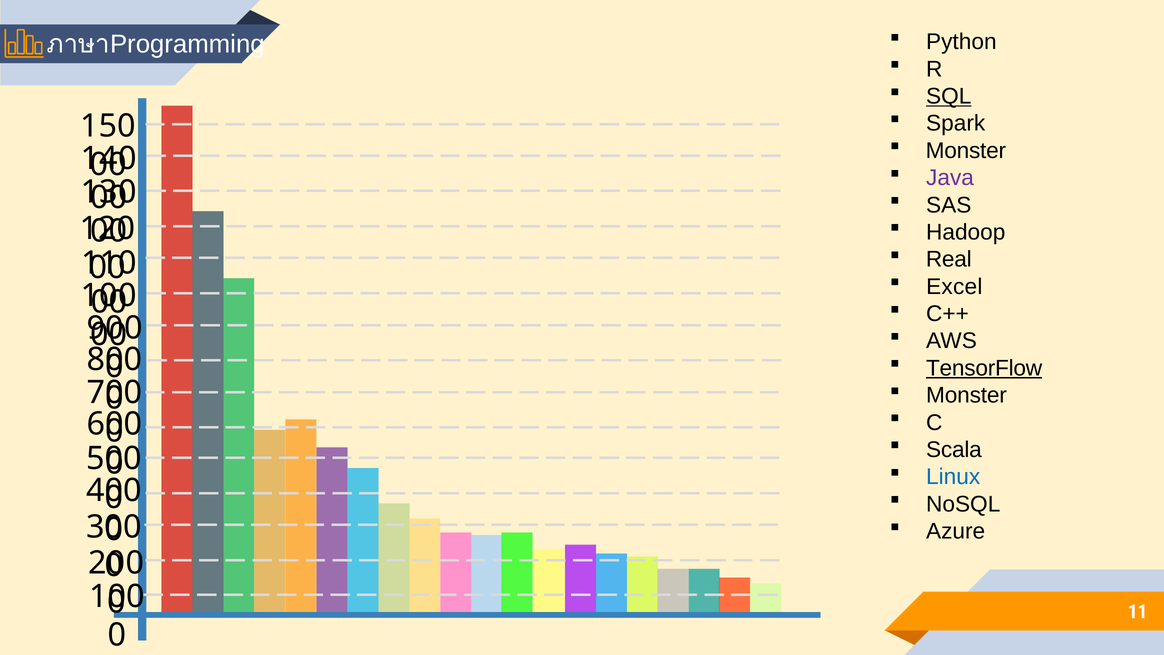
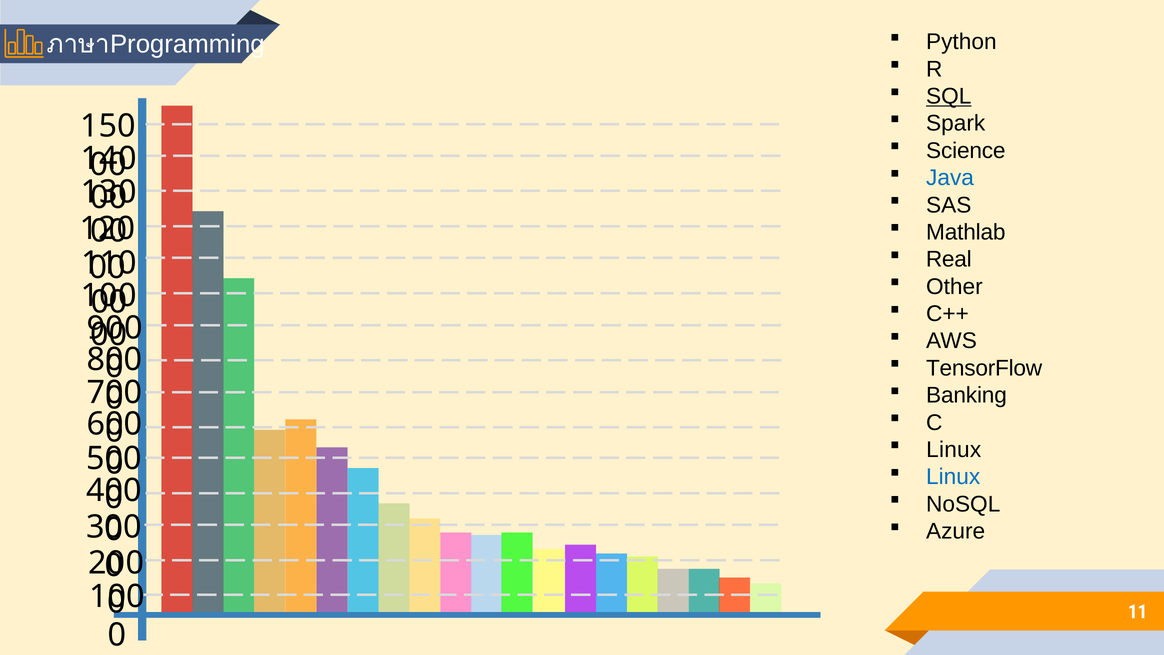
Monster: Monster -> Science (966, 151)
Java colour: purple -> blue (950, 178)
Hadoop: Hadoop -> Mathlab (966, 232)
Excel: Excel -> Other (954, 287)
TensorFlow underline: present -> none (984, 368)
Monster: Monster -> Banking (966, 395)
Scala: Scala -> Linux (954, 450)
